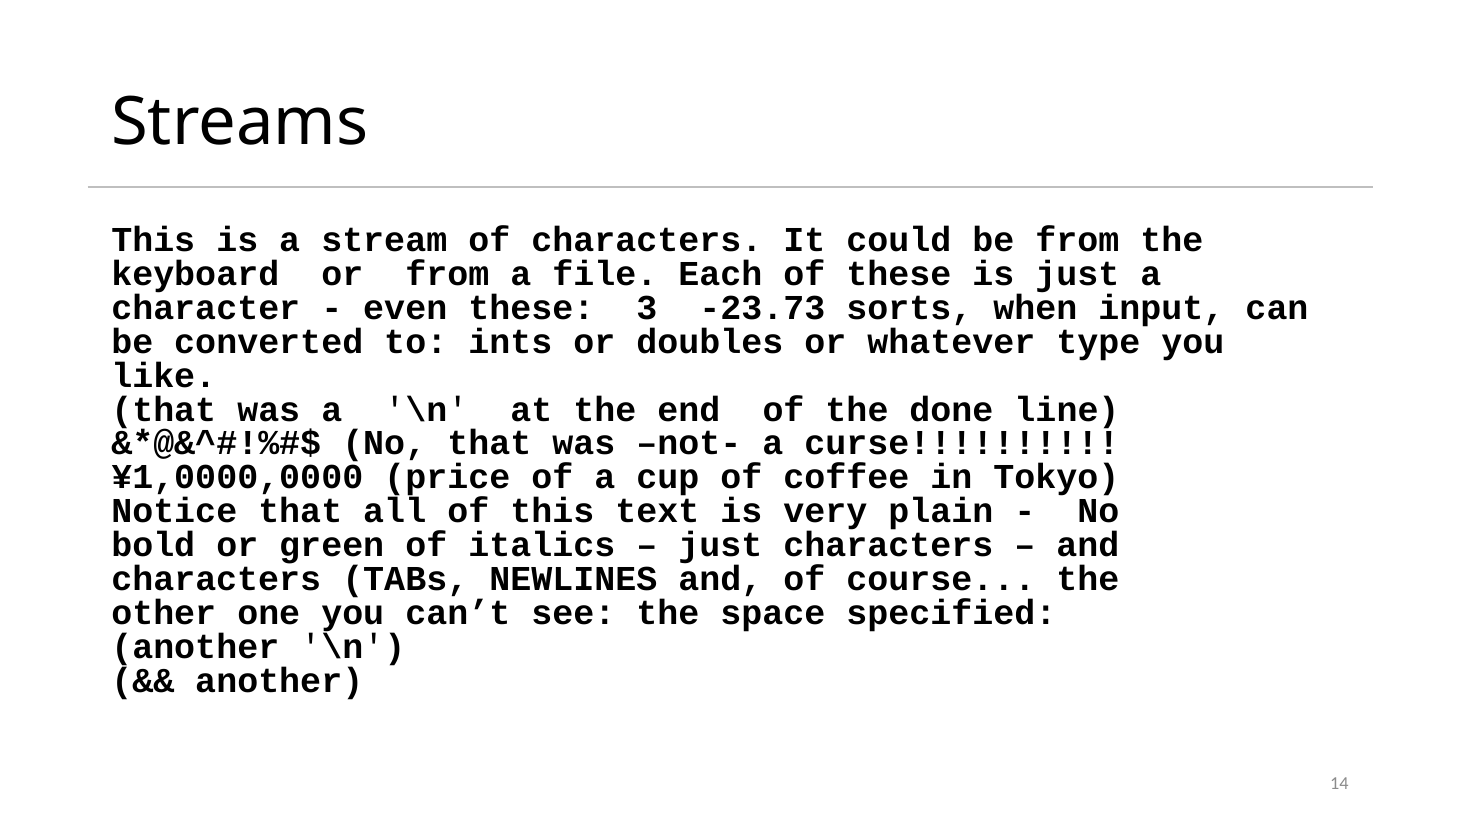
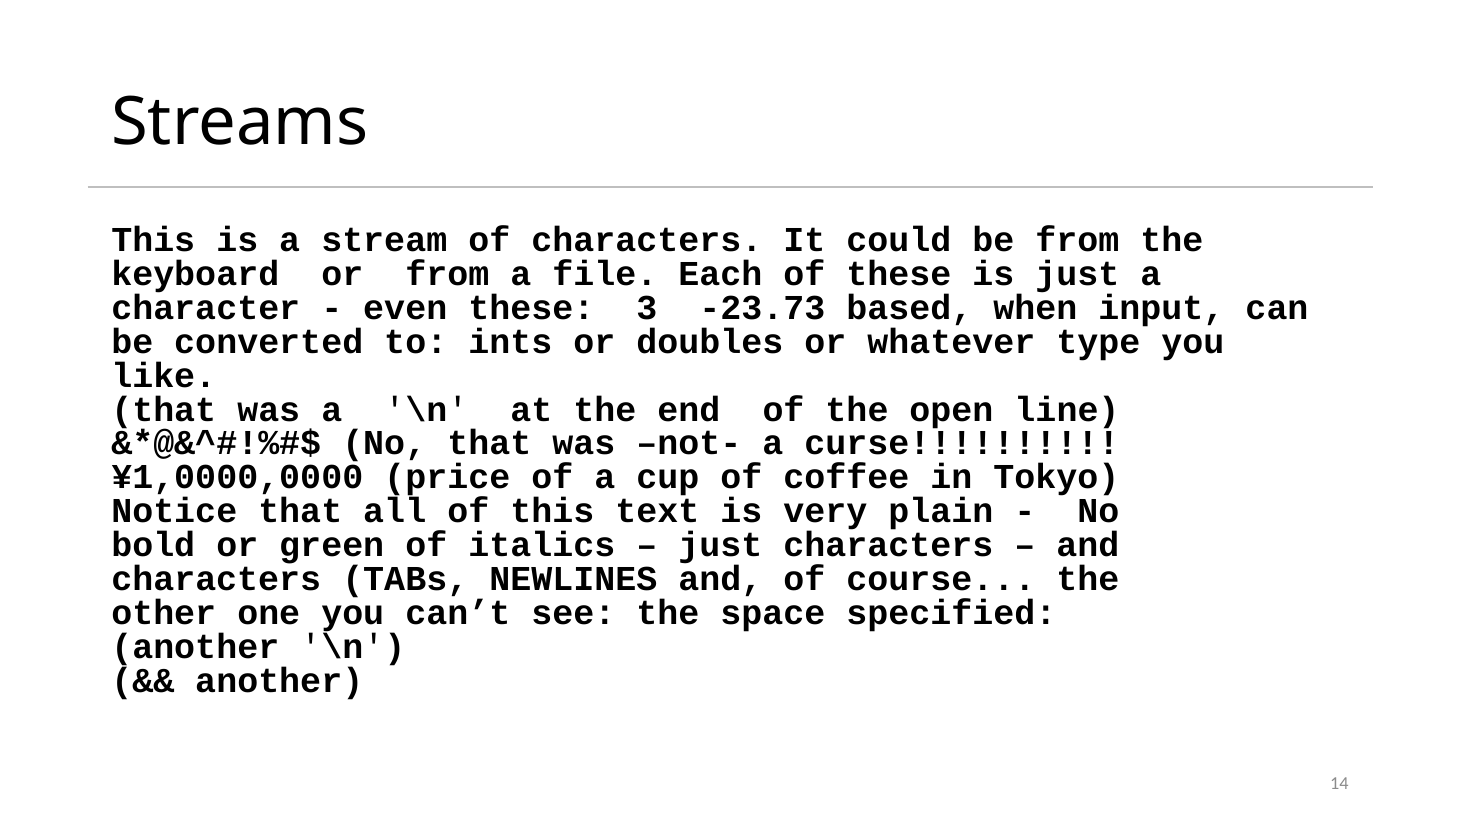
sorts: sorts -> based (909, 308)
done: done -> open (951, 410)
